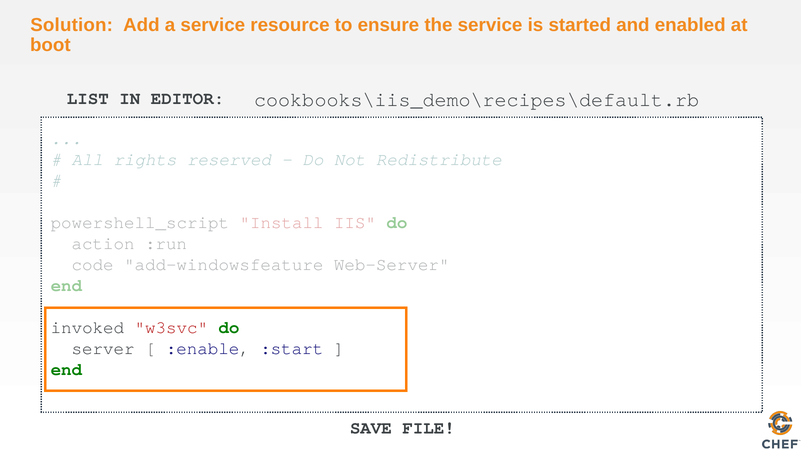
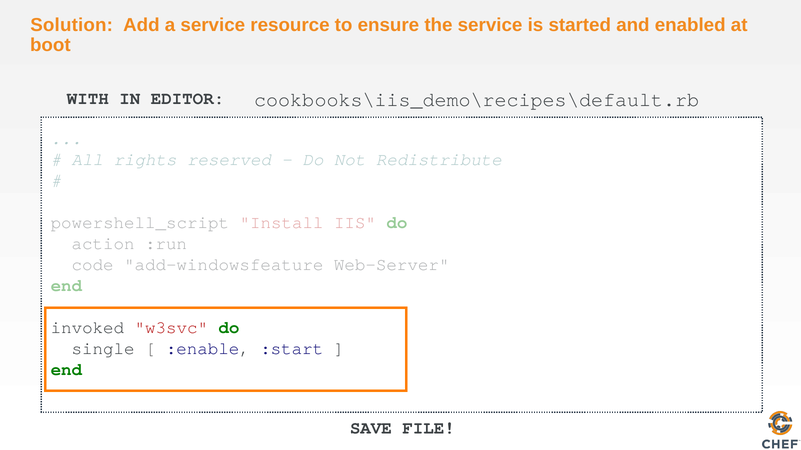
LIST: LIST -> WITH (88, 99)
server: server -> single (103, 349)
